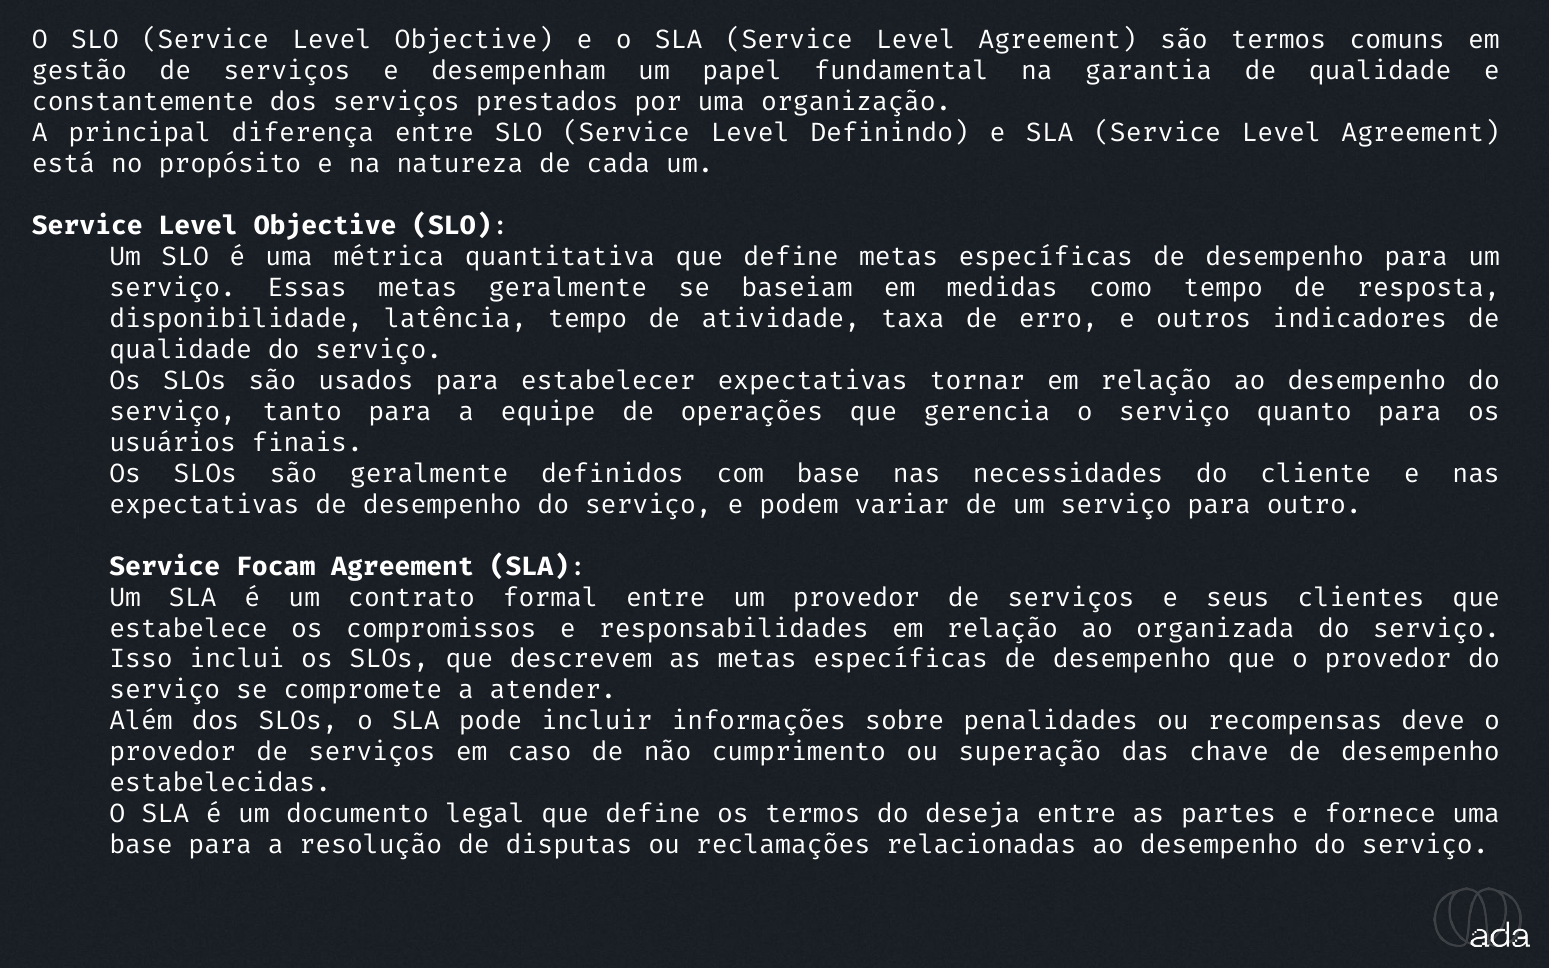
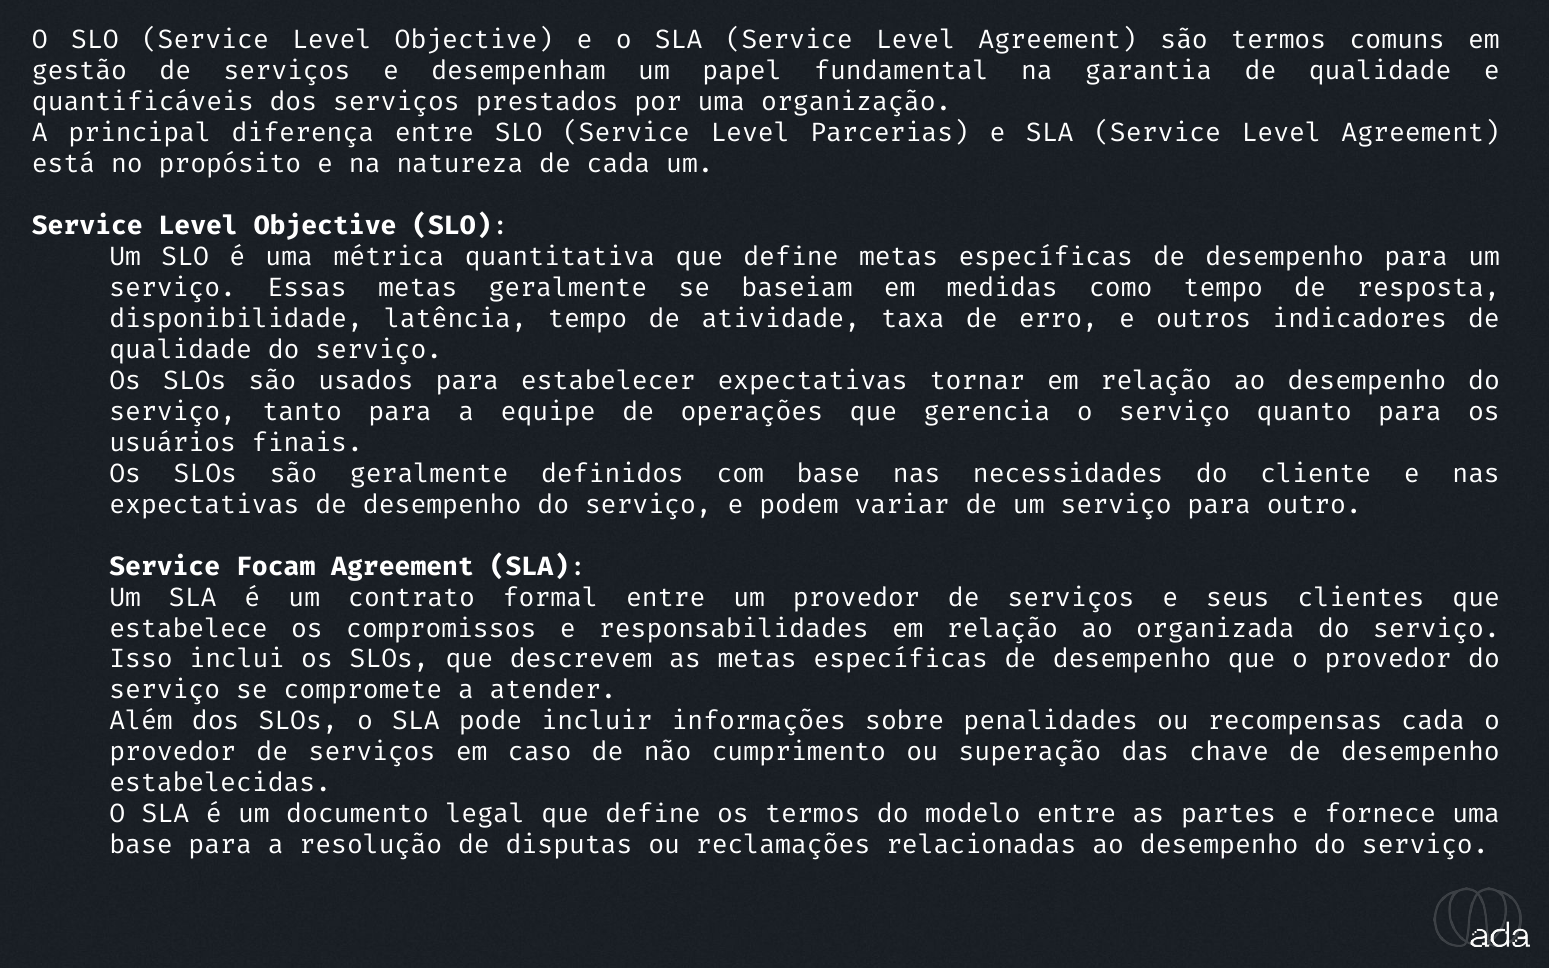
constantemente: constantemente -> quantificáveis (143, 102)
Definindo: Definindo -> Parcerias (890, 133)
recompensas deve: deve -> cada (1433, 722)
deseja: deseja -> modelo (973, 814)
